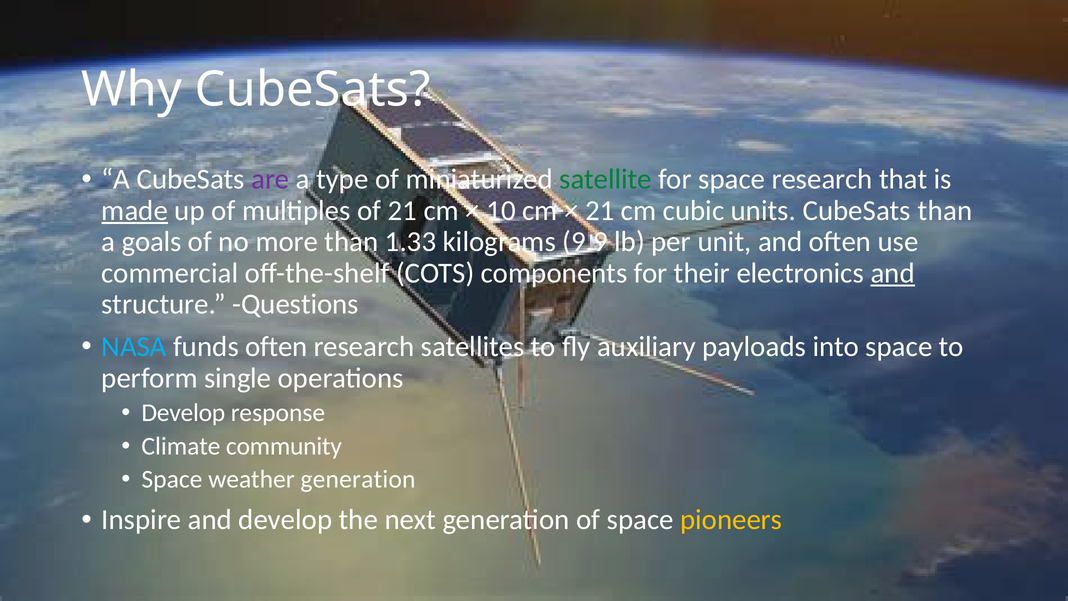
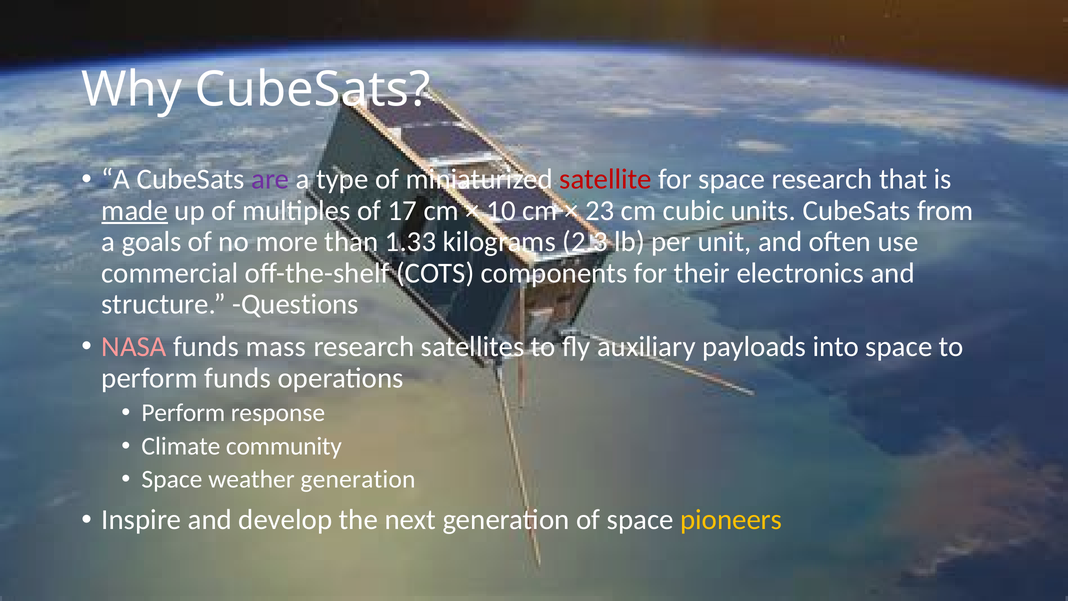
satellite colour: green -> red (606, 179)
of 21: 21 -> 17 (402, 211)
21: 21 -> 23 (600, 211)
CubeSats than: than -> from (945, 211)
9.9: 9.9 -> 2.3 (585, 242)
and underline: present -> none (893, 273)
NASA colour: light blue -> pink (134, 347)
funds often: often -> mass (276, 347)
perform single: single -> funds (238, 378)
Develop: Develop -> Perform (183, 413)
